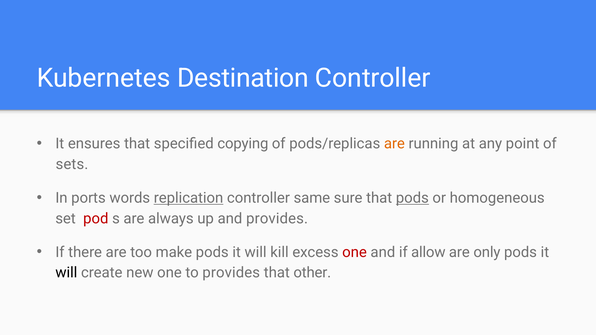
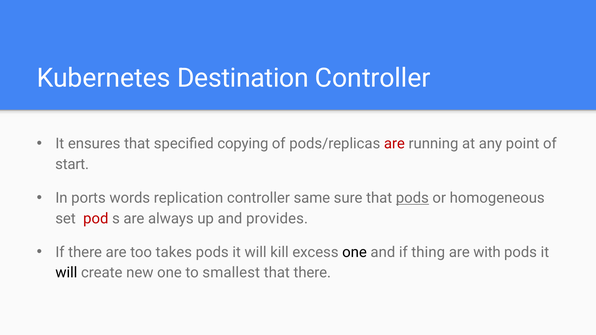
are colour: orange -> red (394, 144)
sets: sets -> start (72, 164)
replication underline: present -> none (189, 198)
make: make -> takes (174, 252)
one colour: red -> black (355, 252)
allow: allow -> thing (428, 252)
only: only -> with (487, 252)
to provides: provides -> smallest (231, 273)
that other: other -> there (312, 273)
